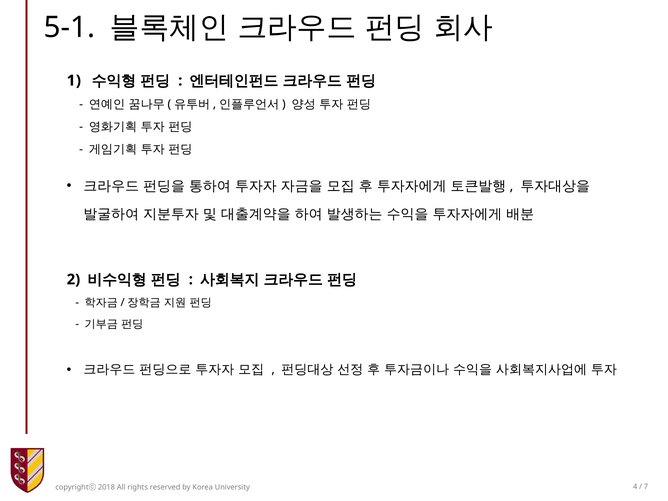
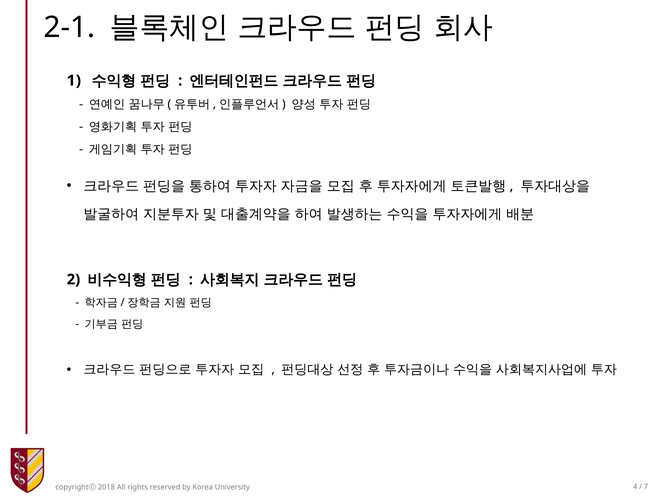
5-1: 5-1 -> 2-1 (69, 27)
